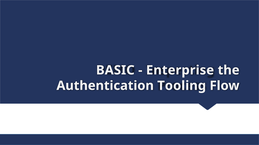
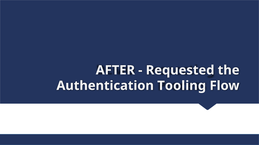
BASIC: BASIC -> AFTER (115, 71)
Enterprise: Enterprise -> Requested (180, 71)
